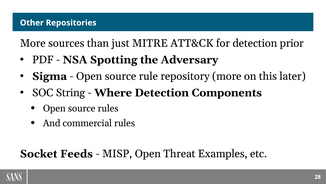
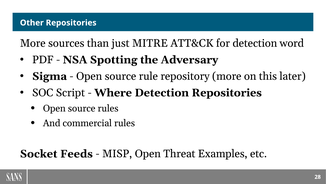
prior: prior -> word (292, 43)
String: String -> Script (70, 92)
Detection Components: Components -> Repositories (227, 92)
